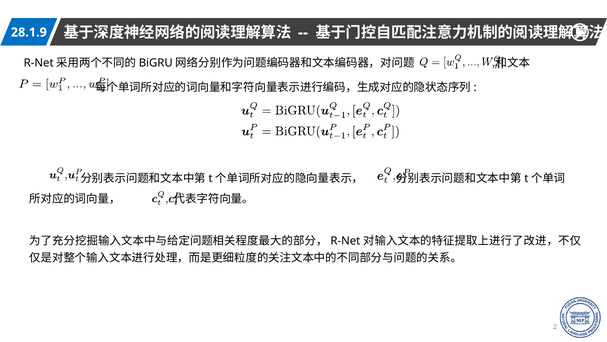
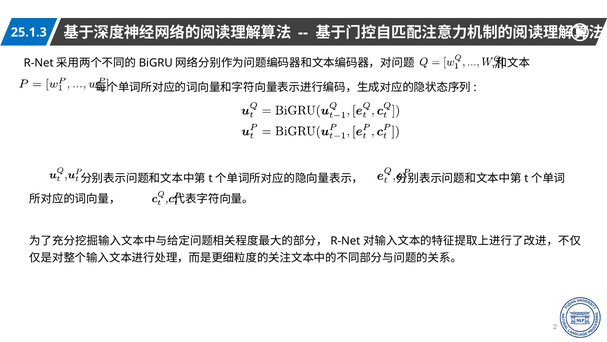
28.1.9: 28.1.9 -> 25.1.3 (29, 32)
